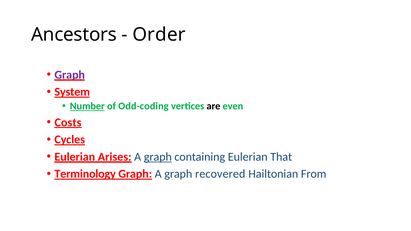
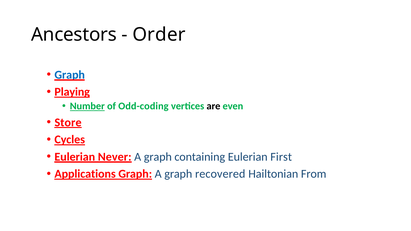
Graph colour: purple -> blue (70, 75)
System: System -> Playing (72, 92)
Costs: Costs -> Store (68, 122)
Arises: Arises -> Never (115, 157)
graph underline: present -> none (158, 157)
That: That -> First (281, 157)
Terminology: Terminology -> Applications (85, 174)
